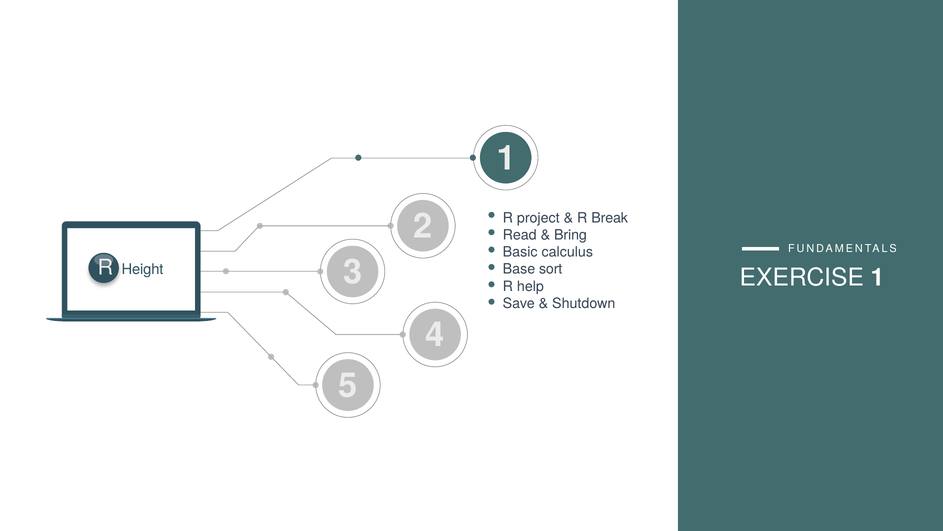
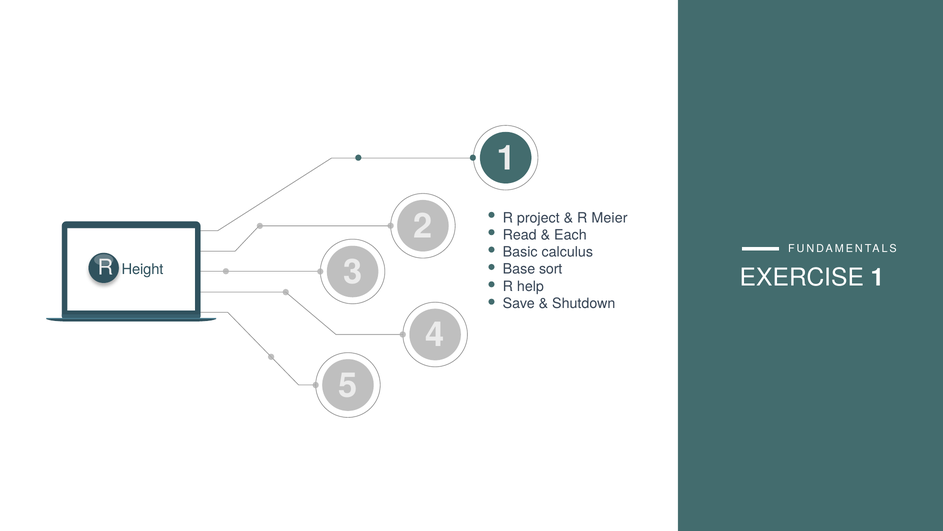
Break: Break -> Meier (610, 218)
Bring: Bring -> Each (570, 235)
